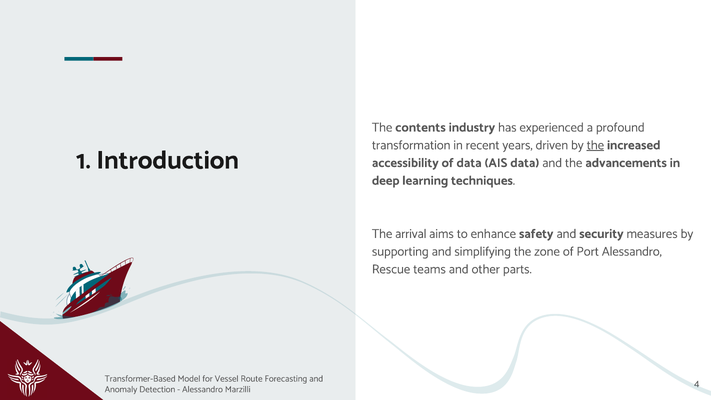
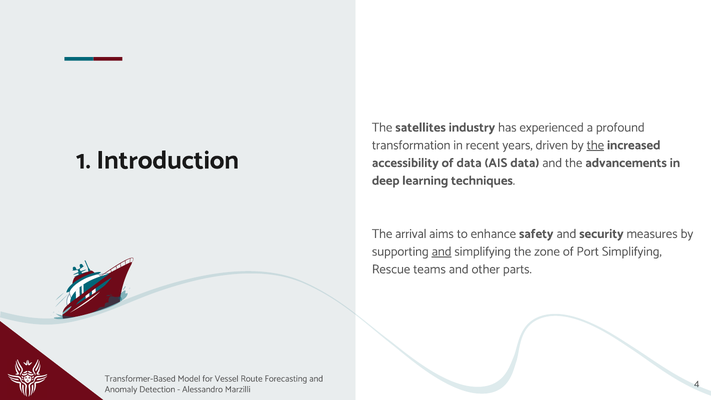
contents: contents -> satellites (421, 127)
and underline: none -> present (442, 251)
Port Alessandro: Alessandro -> Simplifying (632, 251)
